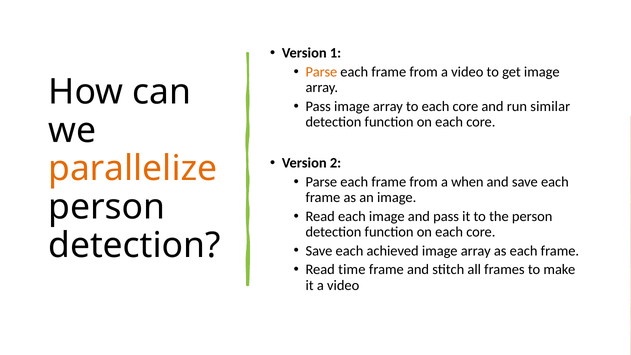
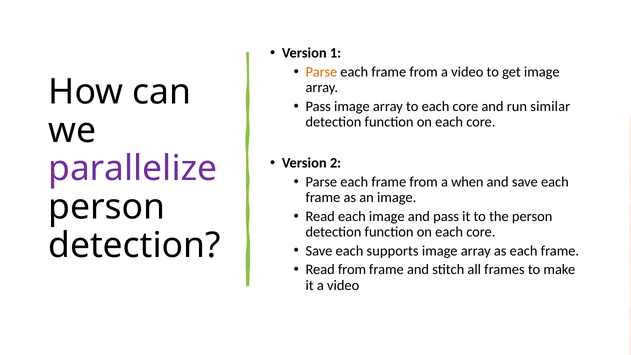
parallelize colour: orange -> purple (133, 169)
achieved: achieved -> supports (393, 251)
Read time: time -> from (352, 270)
